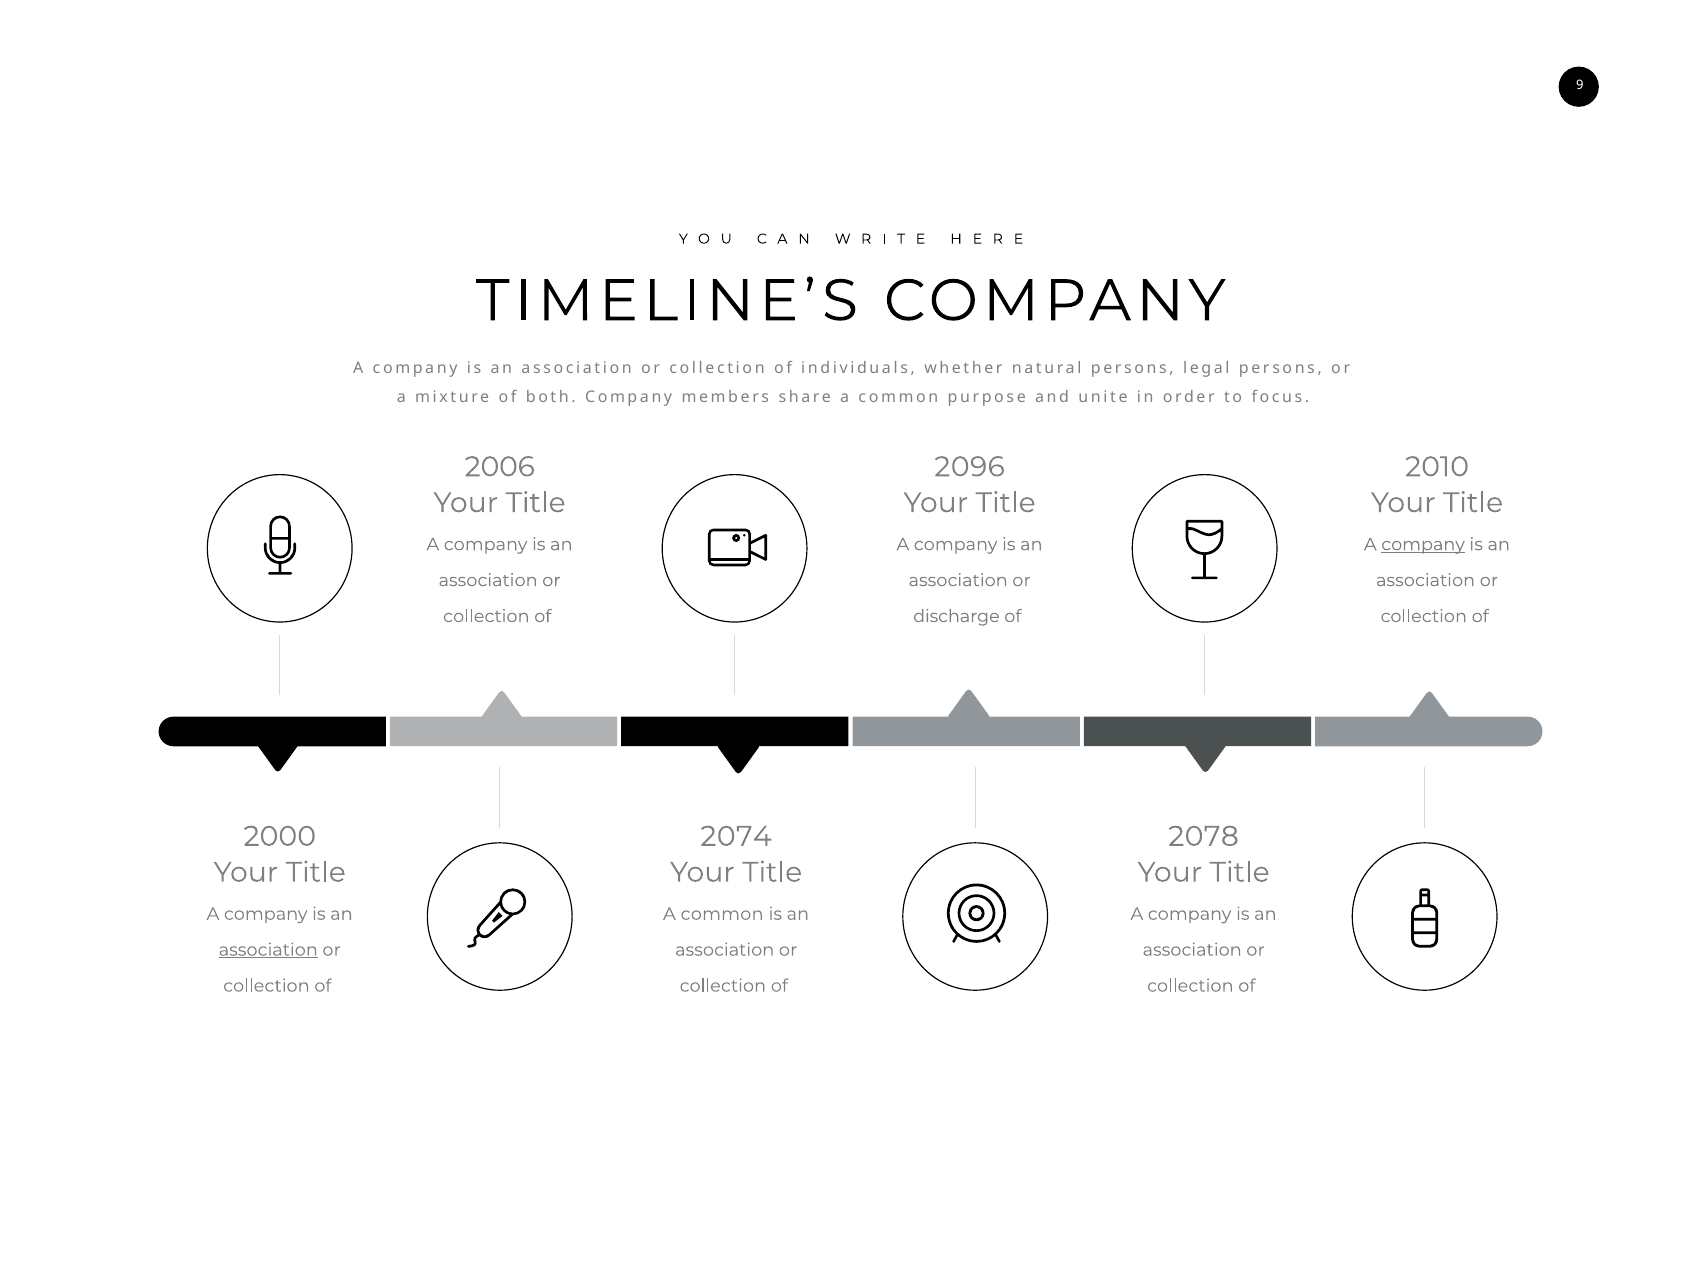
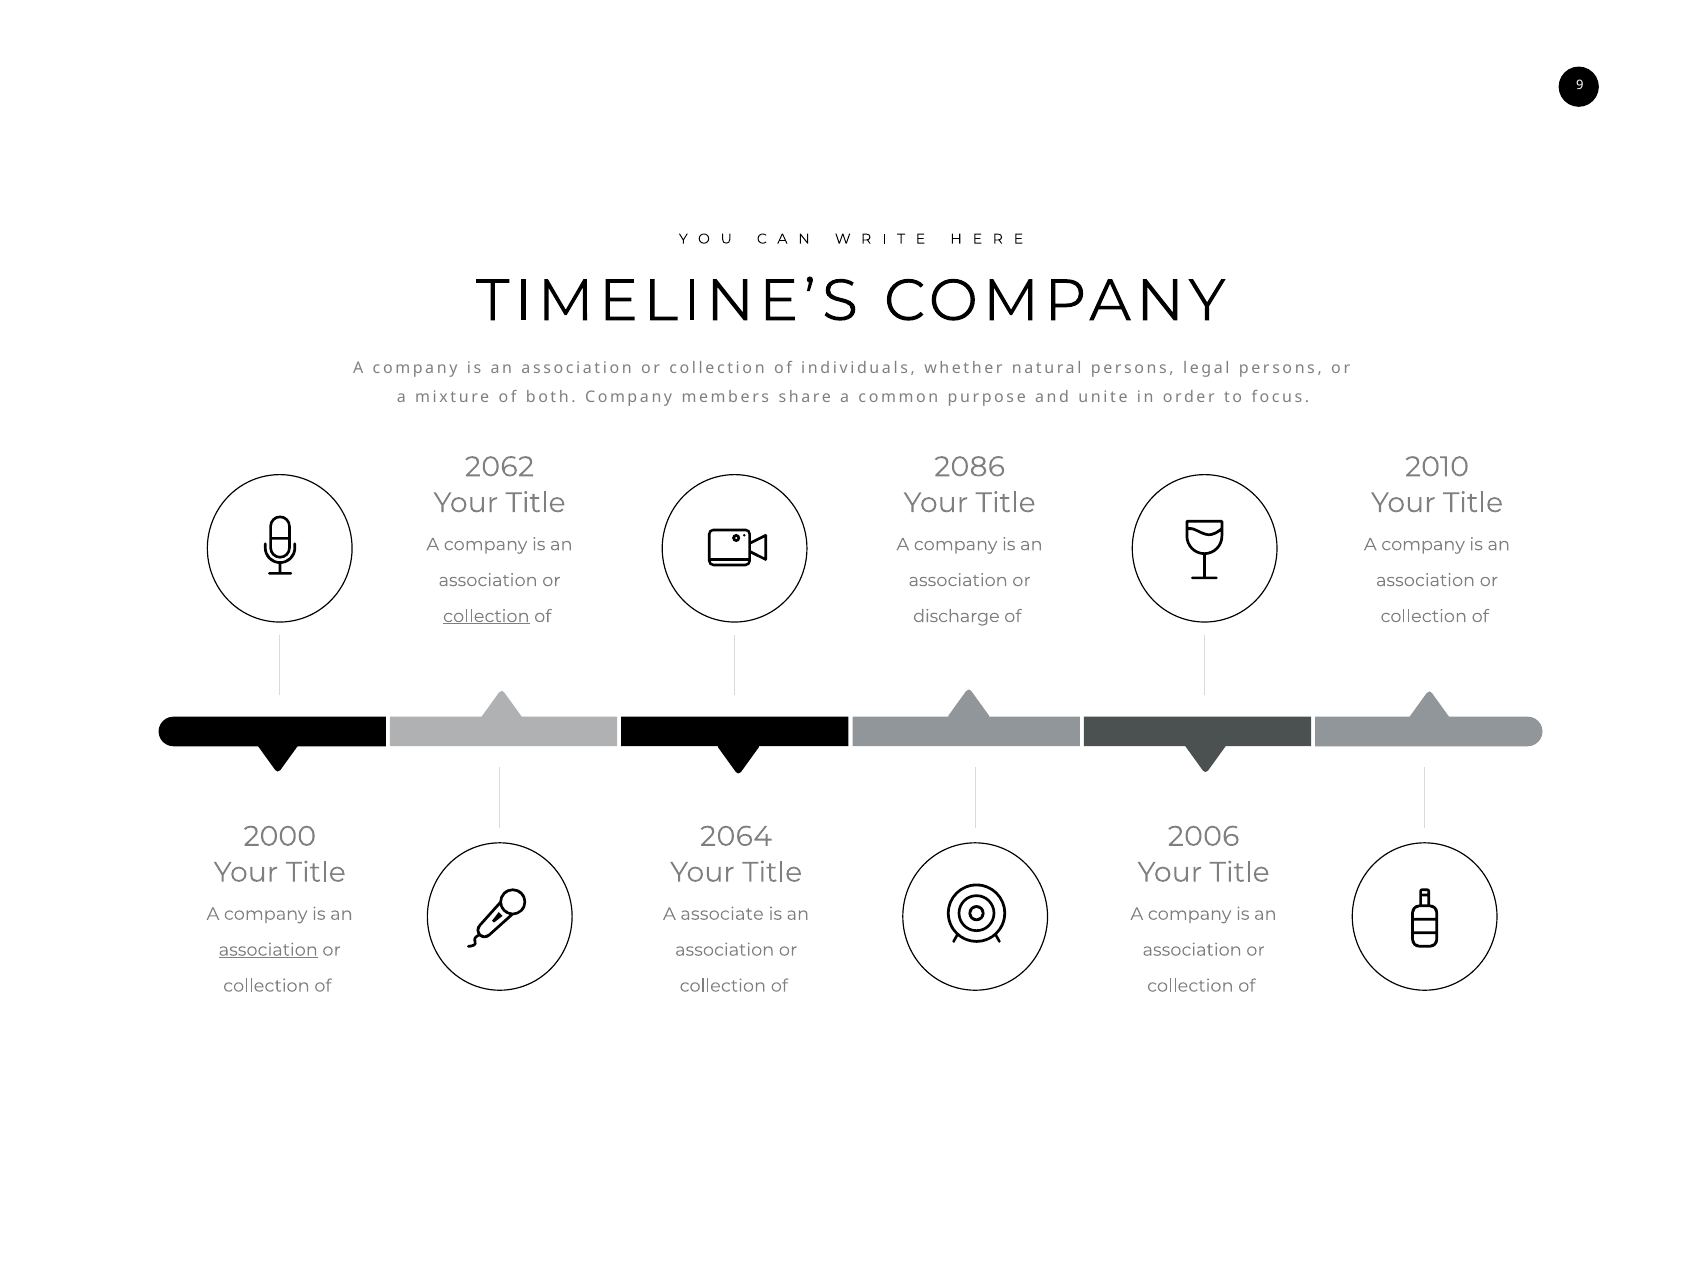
2006: 2006 -> 2062 (500, 467)
2096: 2096 -> 2086 (970, 467)
company underline: present -> none (1423, 544)
collection underline: none -> present (486, 616)
2074: 2074 -> 2064 (736, 836)
2078: 2078 -> 2006 (1204, 836)
common: common -> associate (722, 913)
